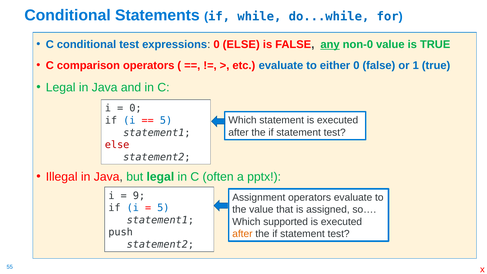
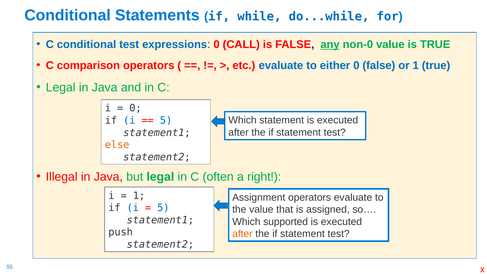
0 ELSE: ELSE -> CALL (241, 44)
else colour: red -> orange (117, 145)
pptx: pptx -> right (264, 177)
9: 9 -> 1 (139, 196)
